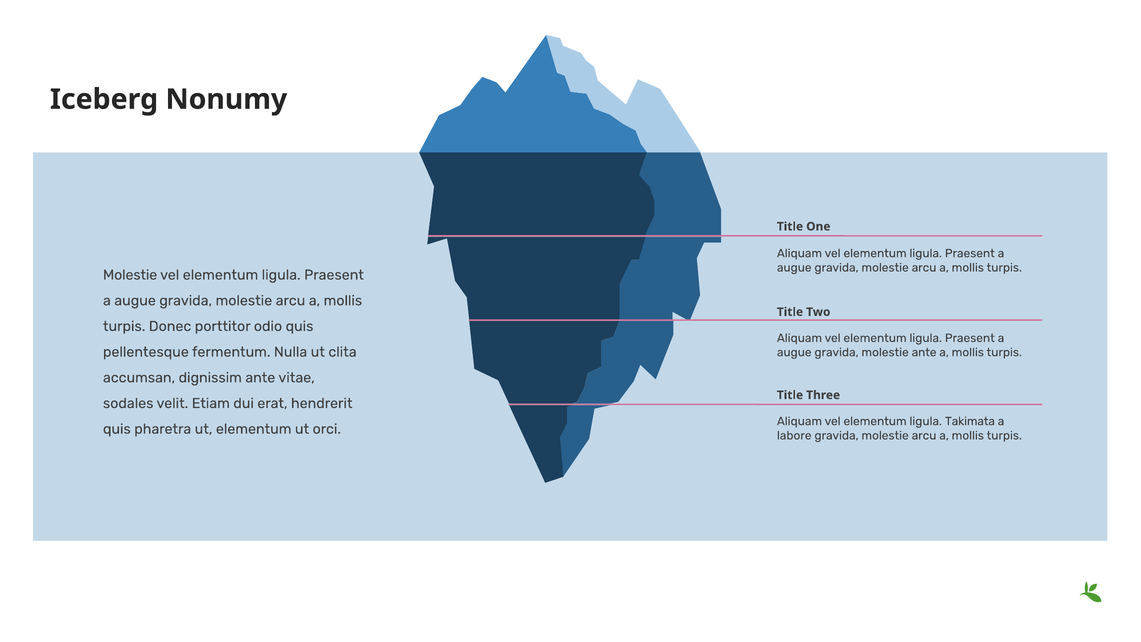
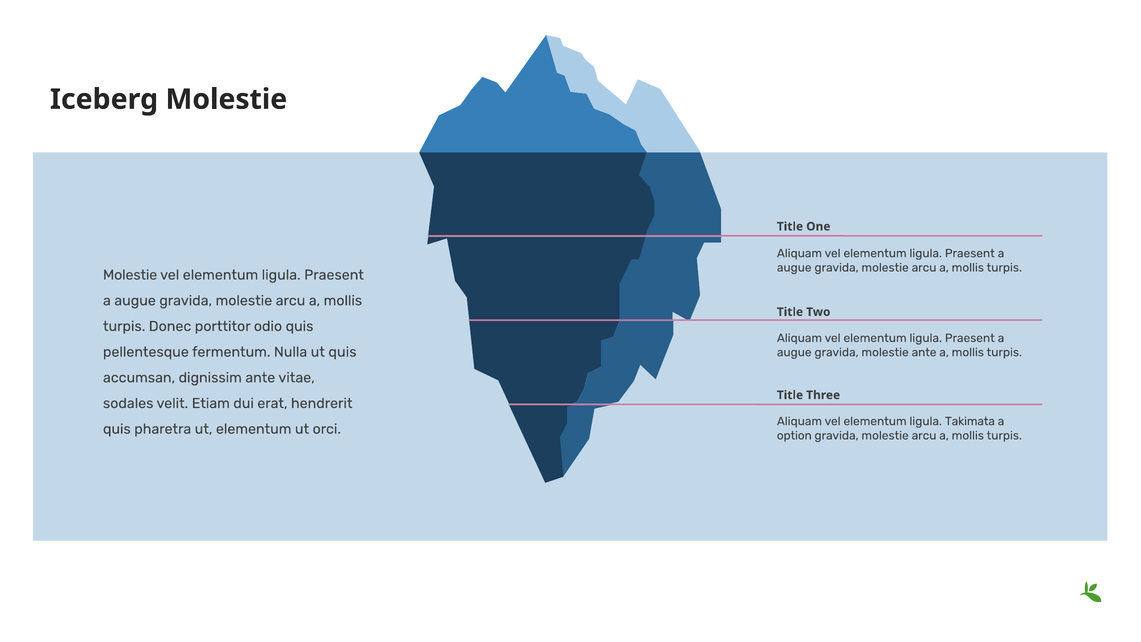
Iceberg Nonumy: Nonumy -> Molestie (226, 99)
ut clita: clita -> quis (342, 352)
labore: labore -> option (794, 435)
